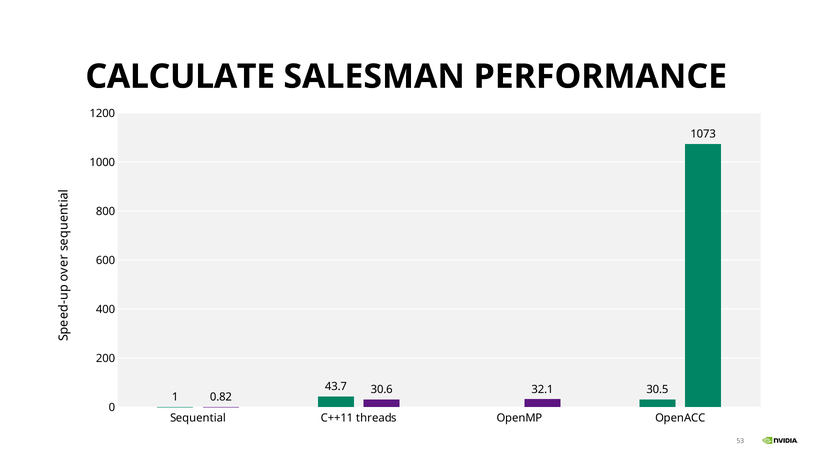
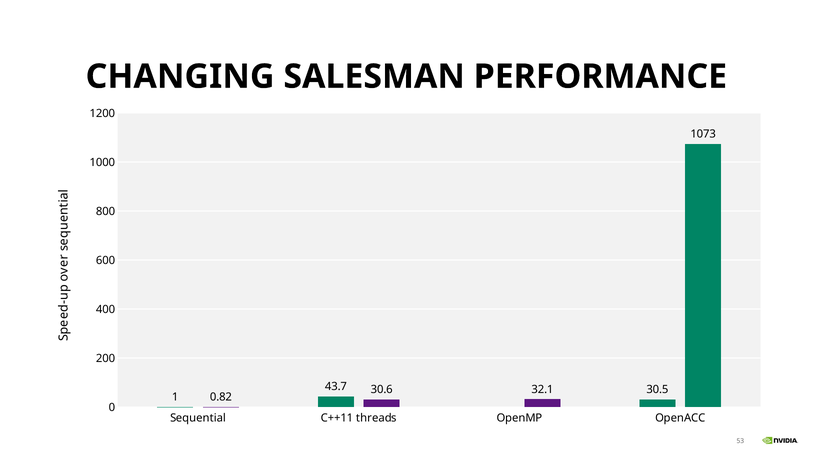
CALCULATE: CALCULATE -> CHANGING (180, 76)
